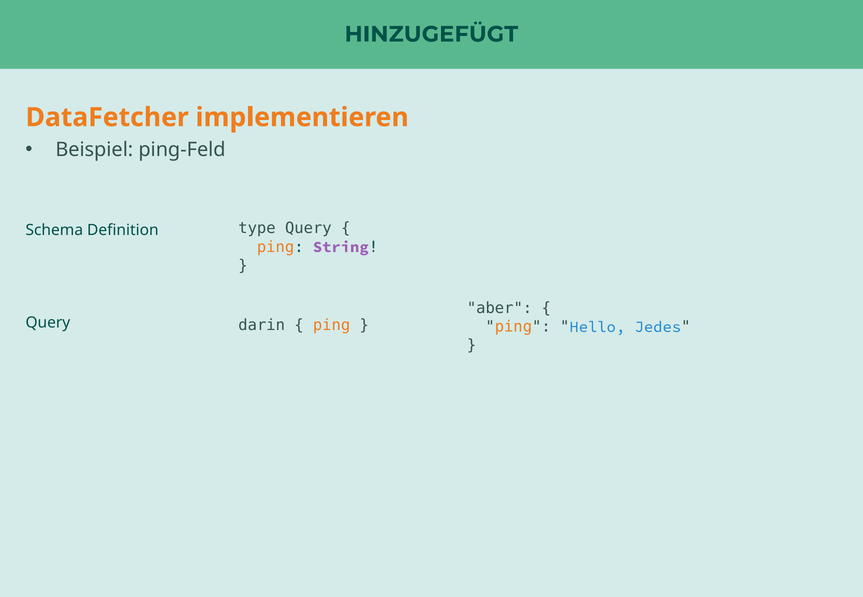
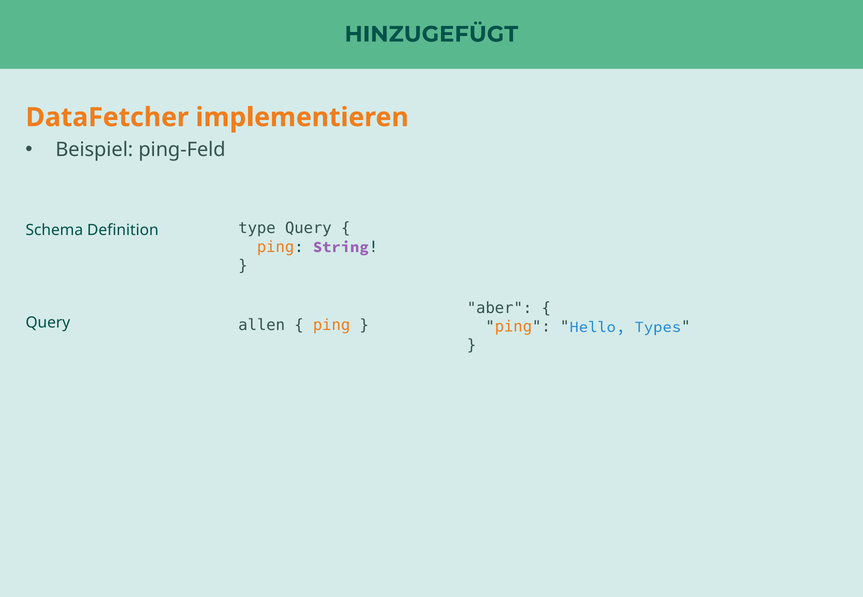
darin: darin -> allen (262, 325)
Jedes: Jedes -> Types (658, 327)
